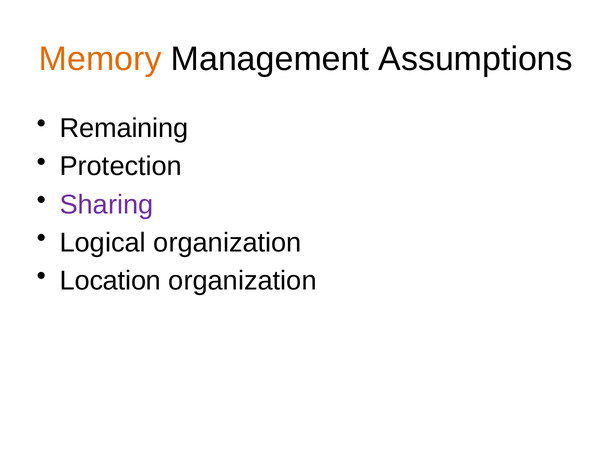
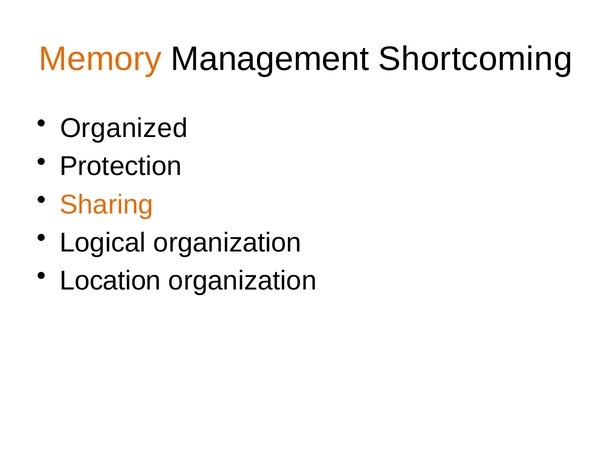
Assumptions: Assumptions -> Shortcoming (475, 59)
Remaining: Remaining -> Organized (124, 128)
Sharing colour: purple -> orange (107, 205)
